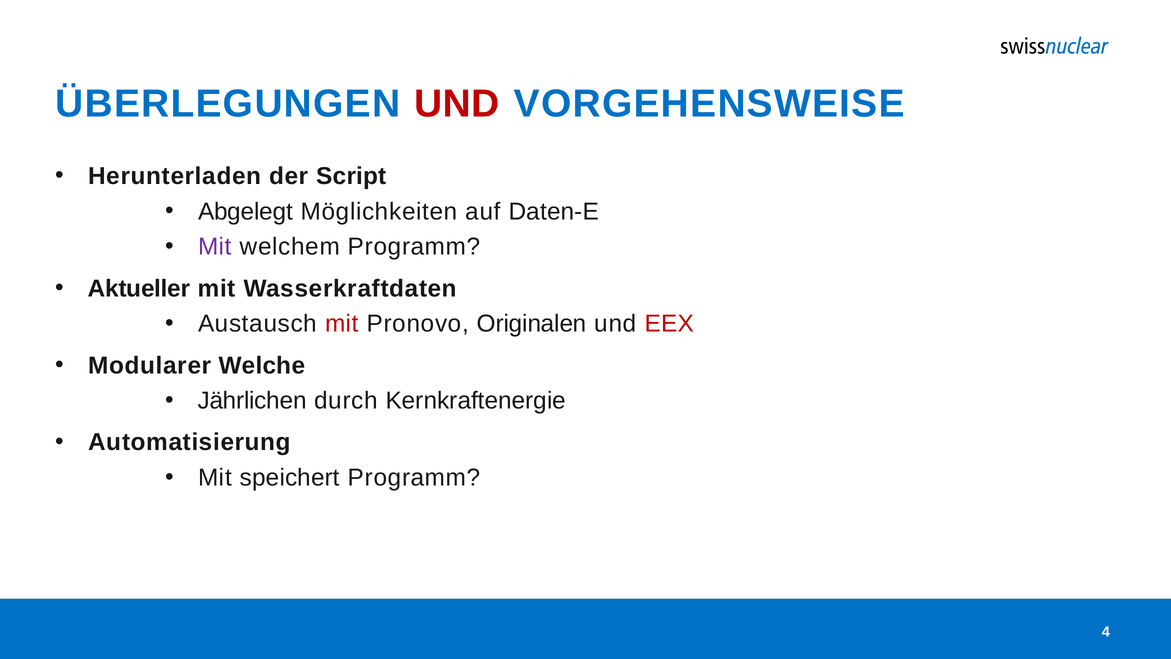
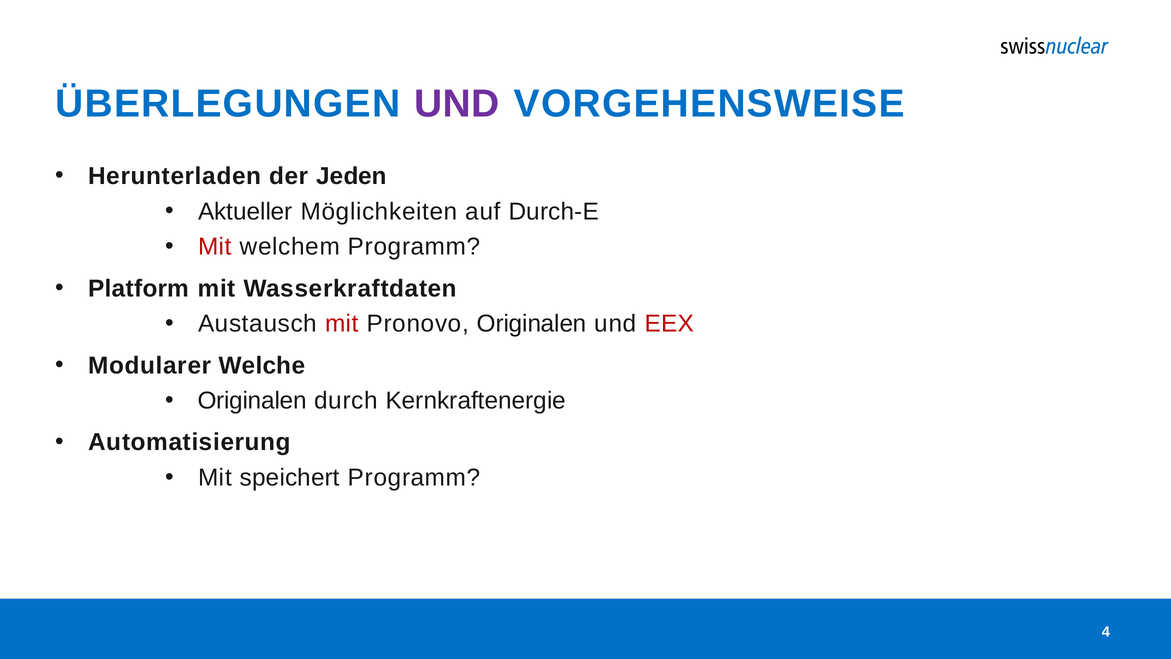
UND colour: red -> purple (457, 104)
Script: Script -> Jeden (352, 176)
Abgelegt: Abgelegt -> Aktueller (245, 211)
Daten-E: Daten-E -> Durch-E (554, 211)
Mit colour: purple -> red (215, 247)
Aktueller: Aktueller -> Platform (139, 288)
Jährlichen: Jährlichen -> Originalen (252, 401)
